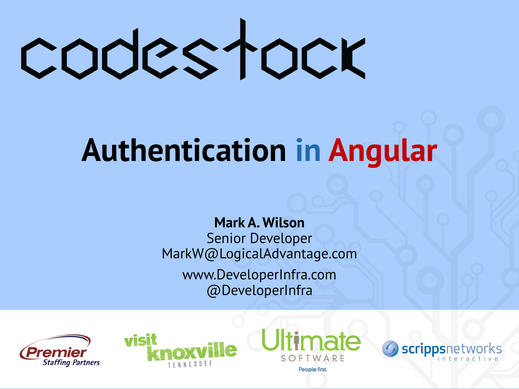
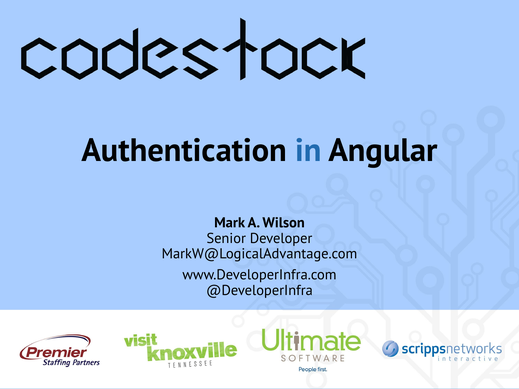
Angular colour: red -> black (383, 151)
